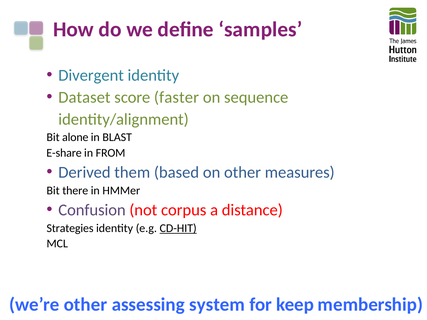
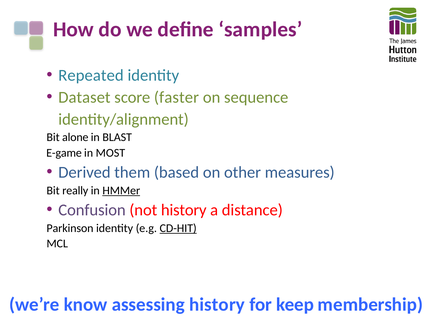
Divergent: Divergent -> Repeated (91, 75)
E-share: E-share -> E-game (64, 153)
FROM: FROM -> MOST (110, 153)
there: there -> really (75, 191)
HMMer underline: none -> present (121, 191)
not corpus: corpus -> history (184, 210)
Strategies: Strategies -> Parkinson (70, 228)
we’re other: other -> know (86, 305)
assessing system: system -> history (217, 305)
